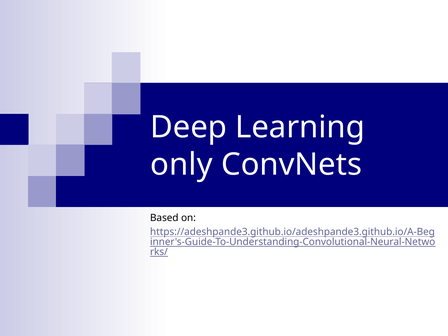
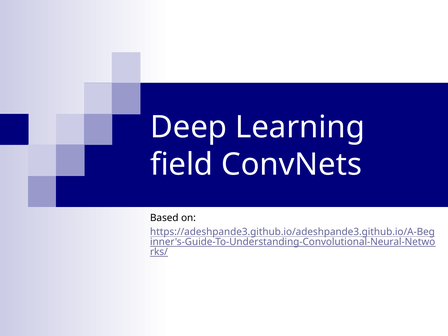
only: only -> field (182, 165)
